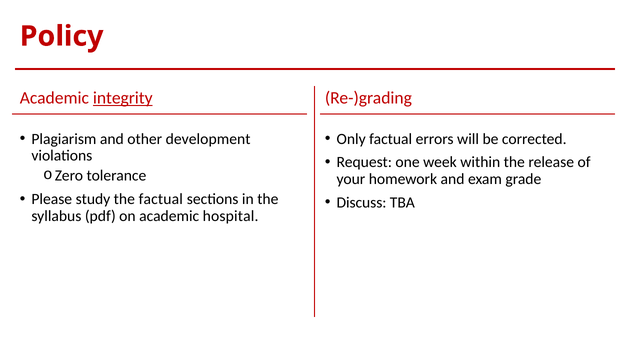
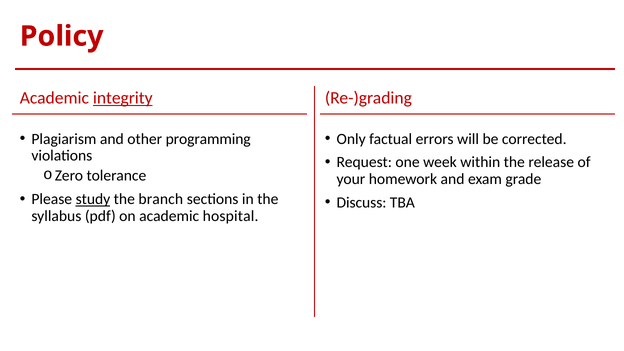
development: development -> programming (208, 139)
study underline: none -> present (93, 199)
the factual: factual -> branch (161, 199)
